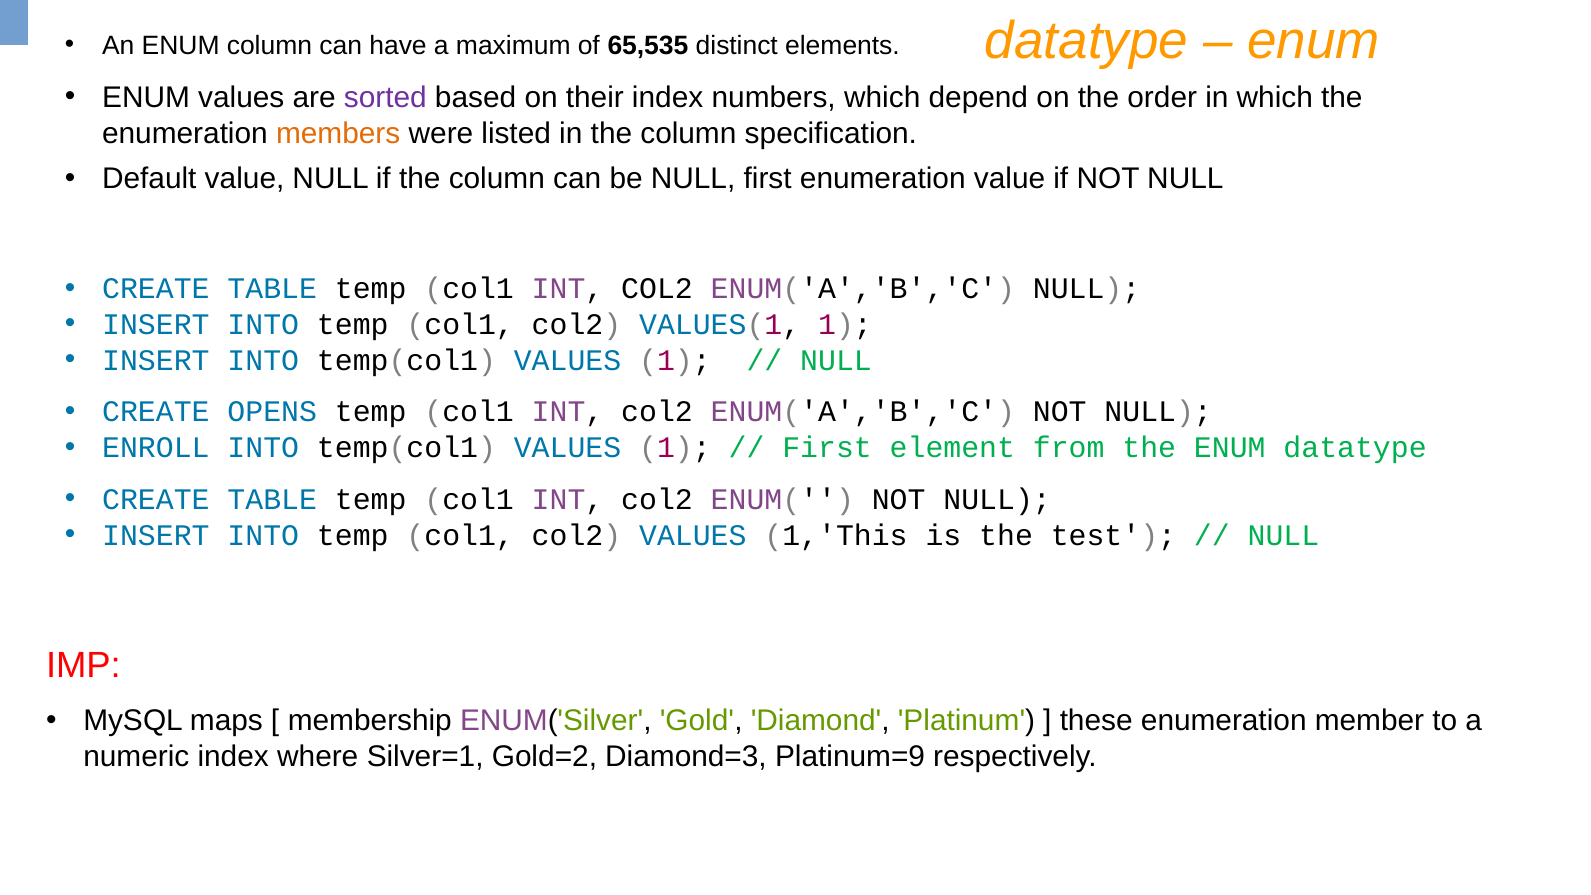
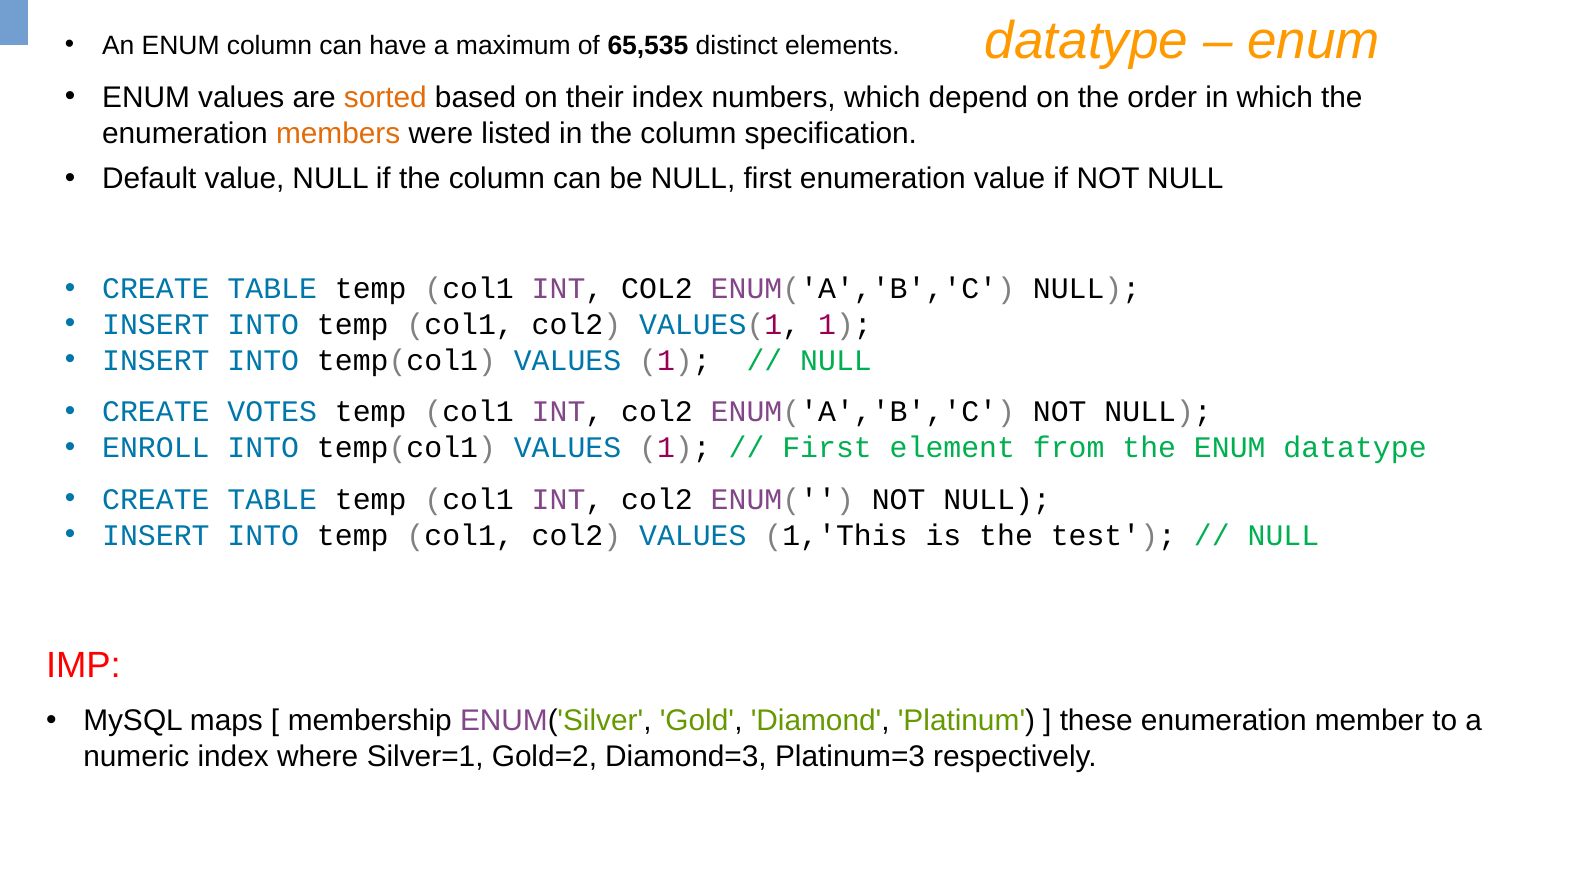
sorted colour: purple -> orange (385, 97)
OPENS: OPENS -> VOTES (272, 412)
Platinum=9: Platinum=9 -> Platinum=3 (850, 757)
